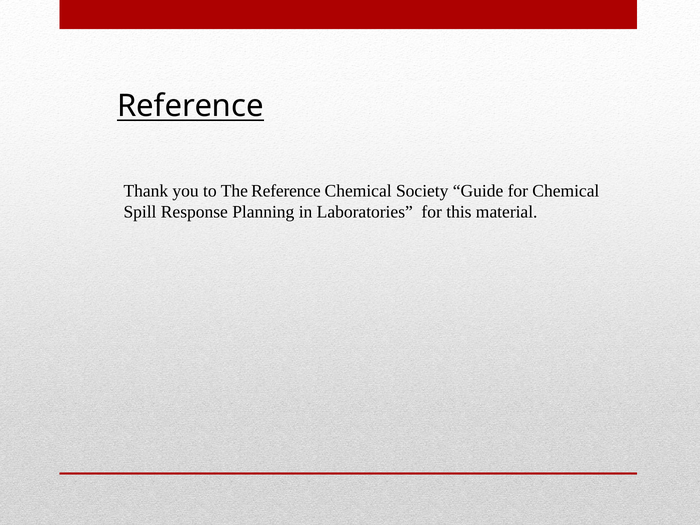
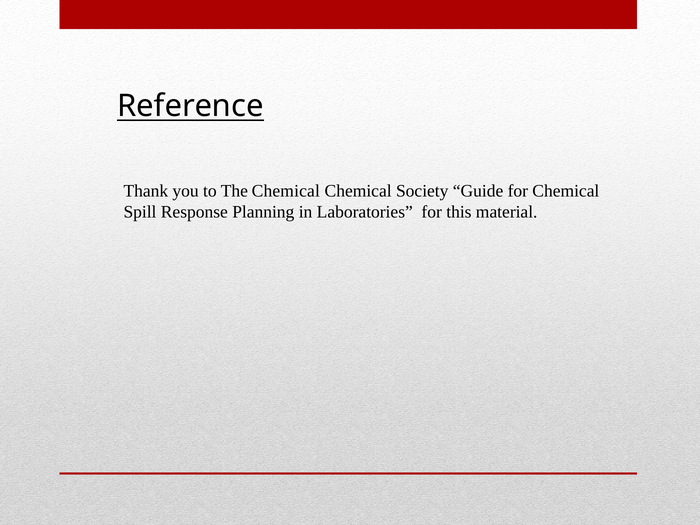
The Reference: Reference -> Chemical (286, 191)
